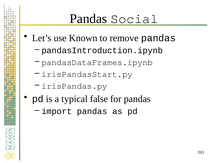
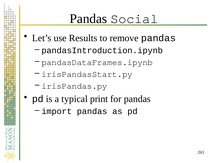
Known: Known -> Results (83, 38)
false: false -> print (99, 99)
